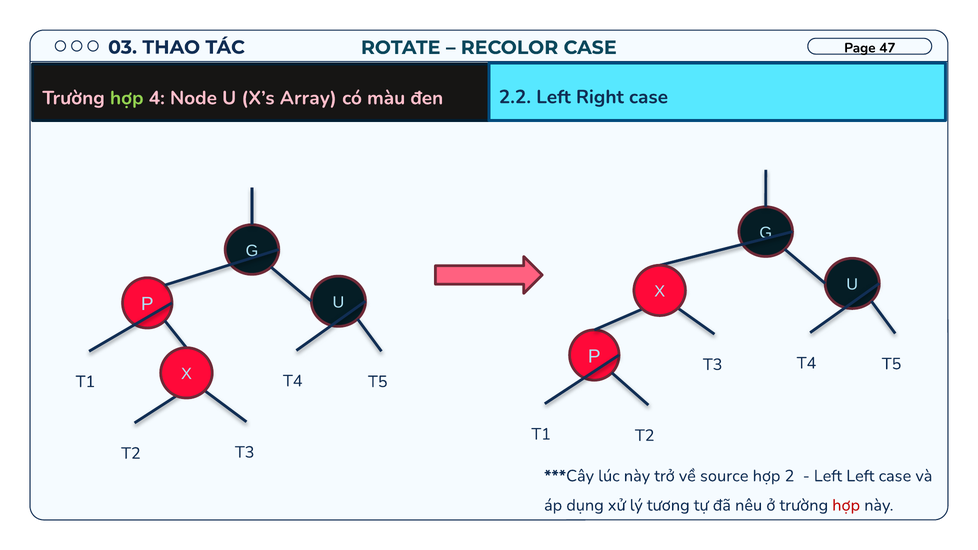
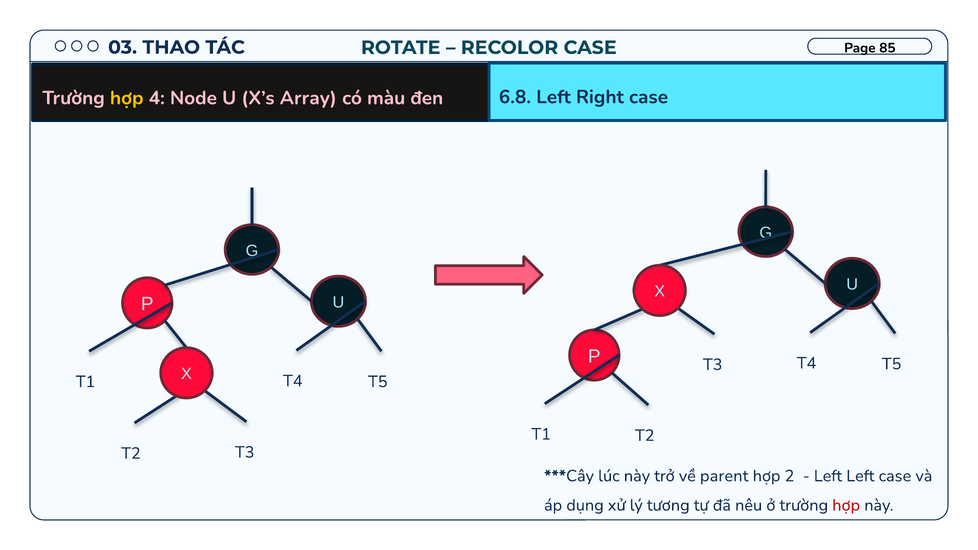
47: 47 -> 85 (887, 48)
2.2: 2.2 -> 6.8 (515, 97)
hợp colour: light green -> yellow (127, 98)
source: source -> parent (724, 476)
